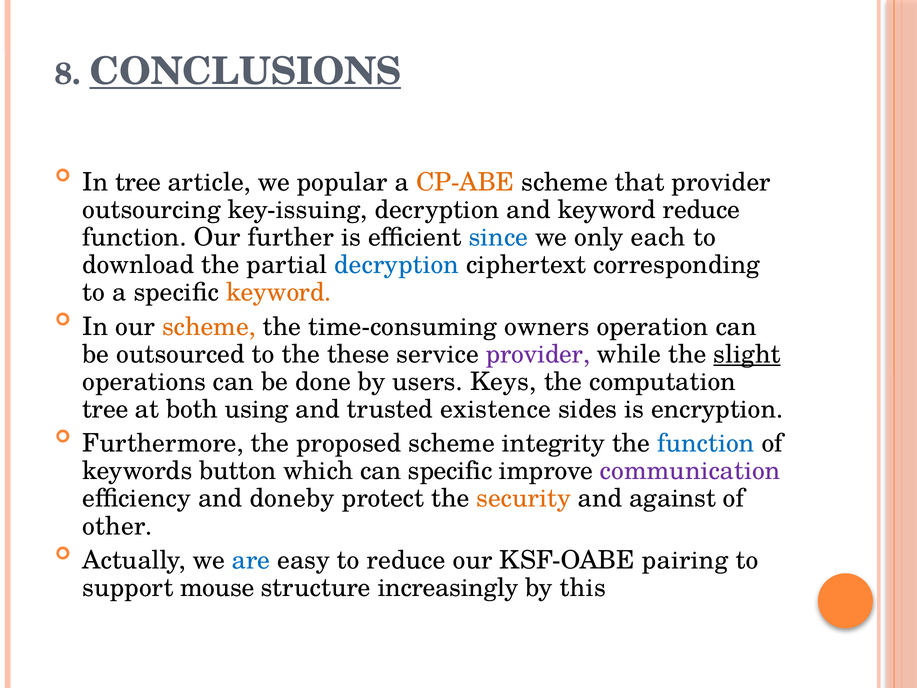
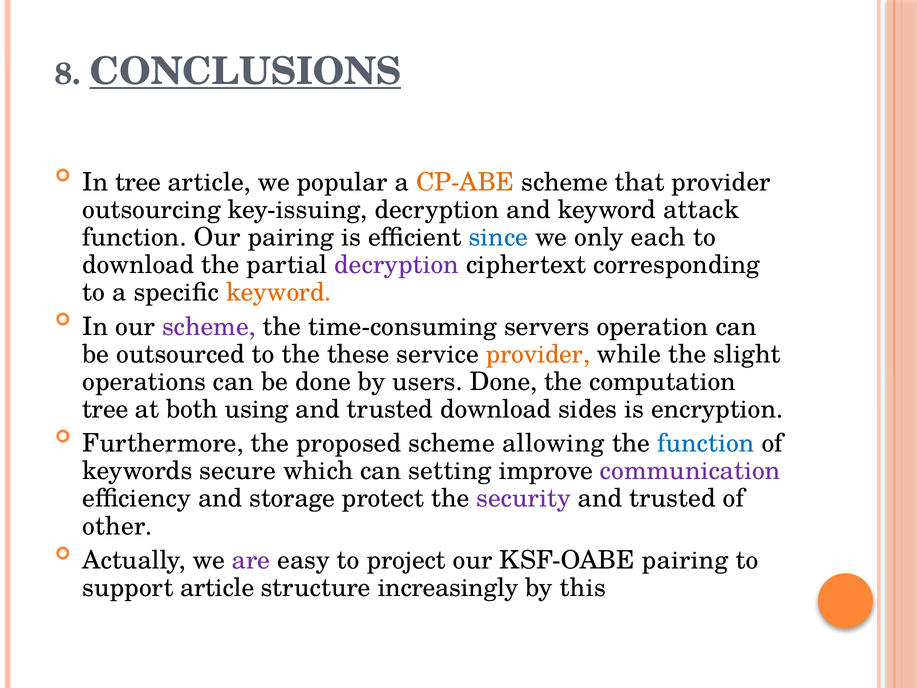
keyword reduce: reduce -> attack (701, 210)
Our further: further -> pairing (291, 237)
decryption colour: blue -> purple (397, 265)
scheme colour: orange -> purple (209, 326)
owners: owners -> servers (547, 326)
provider colour: purple -> orange (538, 354)
slight underline: present -> none (747, 354)
users Keys: Keys -> Done (504, 381)
trusted existence: existence -> download (496, 409)
integrity: integrity -> allowing (553, 443)
button: button -> secure (238, 471)
can specific: specific -> setting (450, 471)
doneby: doneby -> storage (292, 498)
security colour: orange -> purple (524, 498)
against: against -> trusted (673, 498)
are colour: blue -> purple (251, 560)
to reduce: reduce -> project (406, 560)
support mouse: mouse -> article (217, 588)
